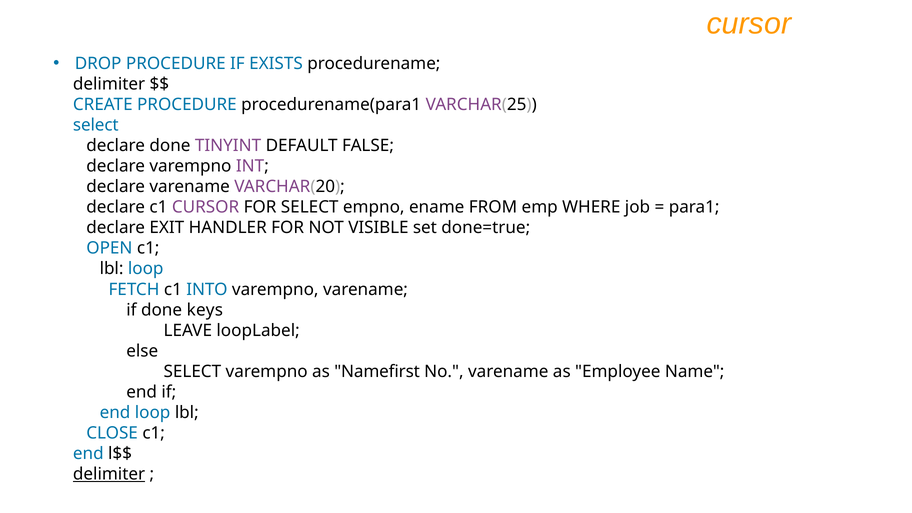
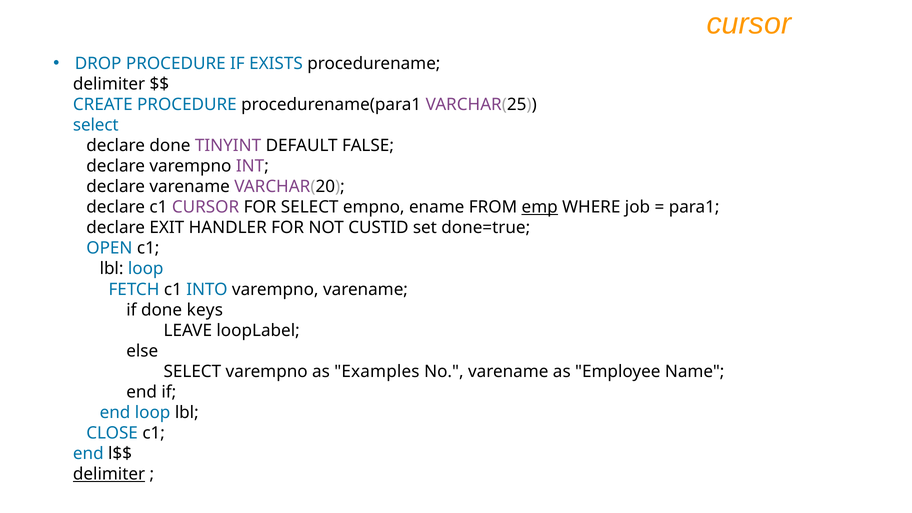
emp underline: none -> present (540, 207)
VISIBLE: VISIBLE -> CUSTID (378, 228)
Namefirst: Namefirst -> Examples (377, 371)
